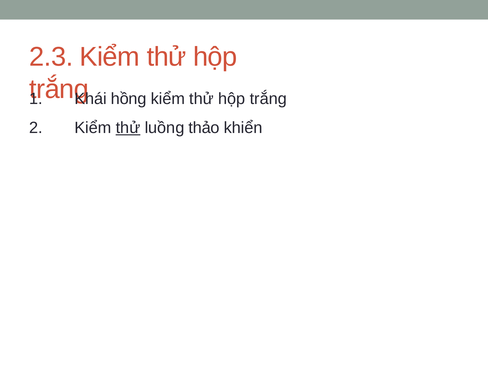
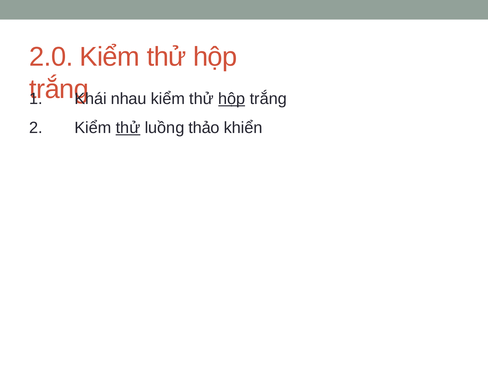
2.3: 2.3 -> 2.0 (51, 57)
hồng: hồng -> nhau (129, 99)
hộp underline: none -> present (232, 99)
